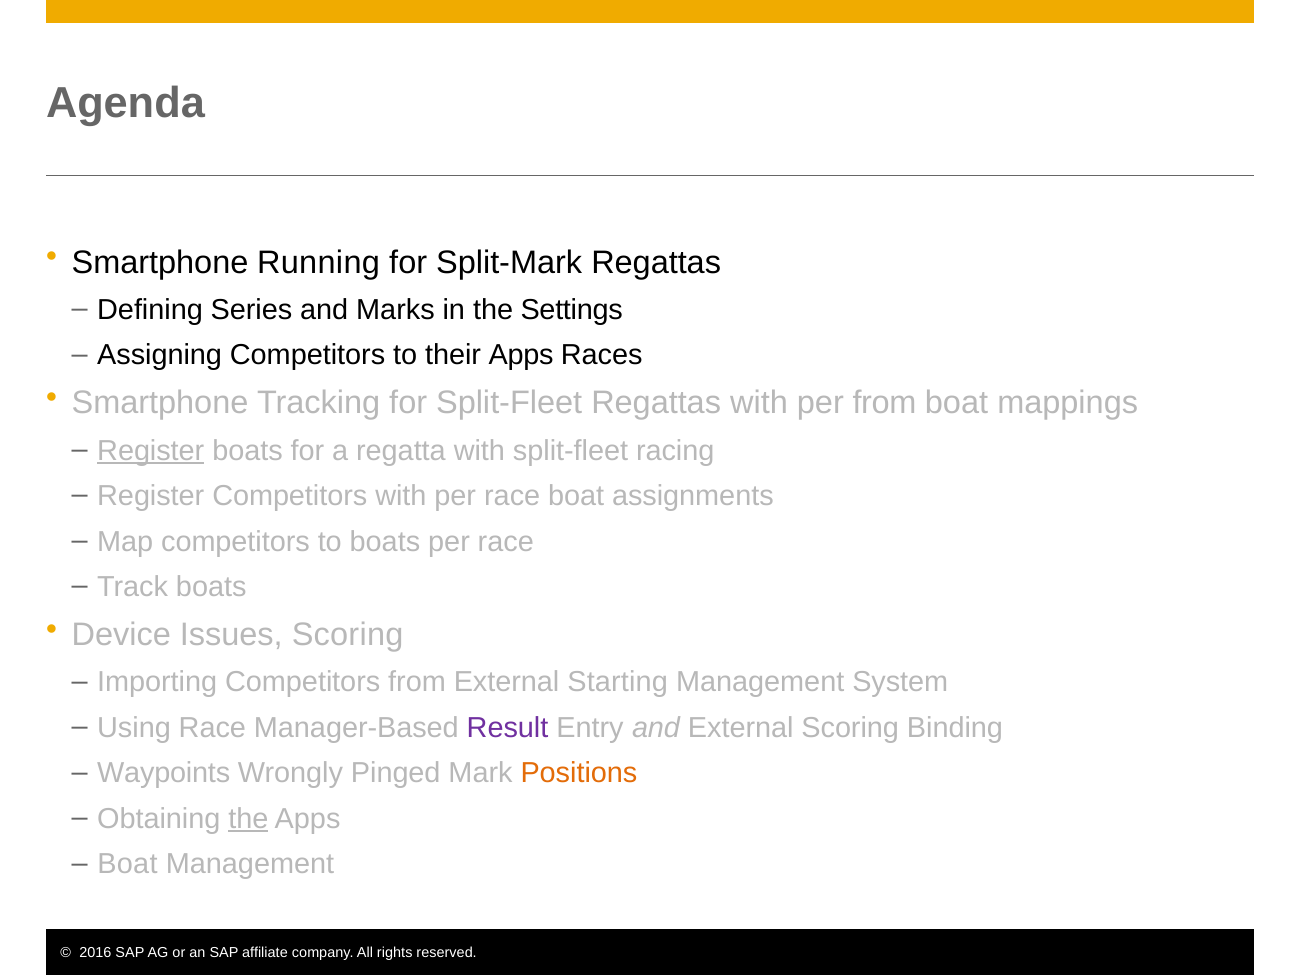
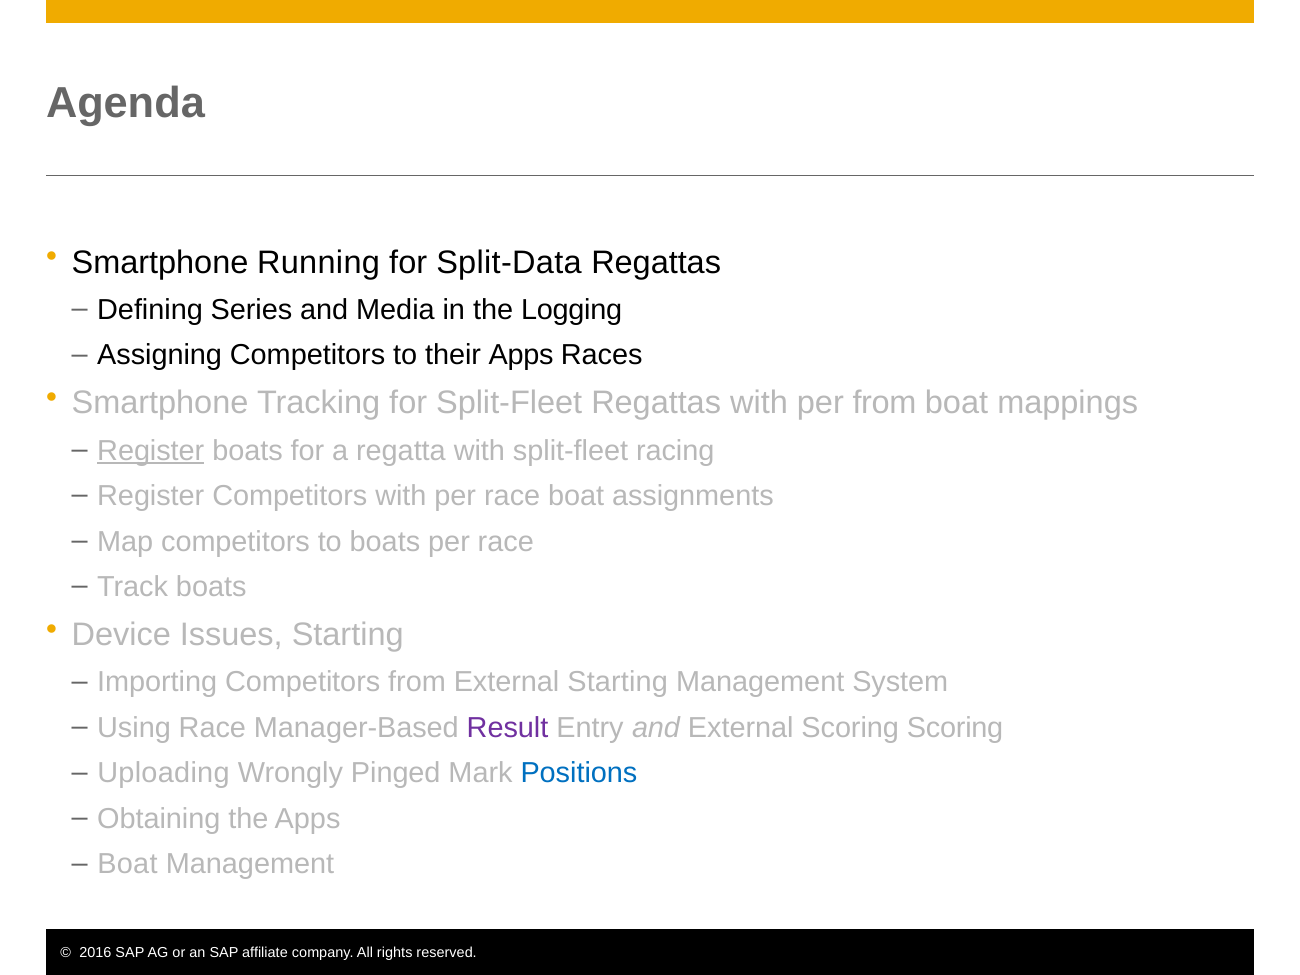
Split-Mark: Split-Mark -> Split-Data (509, 262)
Marks: Marks -> Media (395, 310)
Settings: Settings -> Logging (572, 310)
Issues Scoring: Scoring -> Starting (348, 635)
Scoring Binding: Binding -> Scoring (955, 728)
Waypoints: Waypoints -> Uploading (163, 773)
Positions colour: orange -> blue (579, 773)
the underline: present -> none (248, 819)
